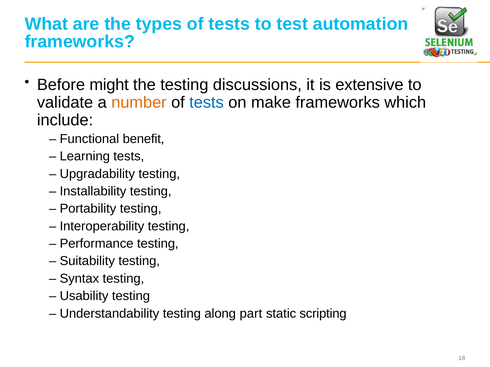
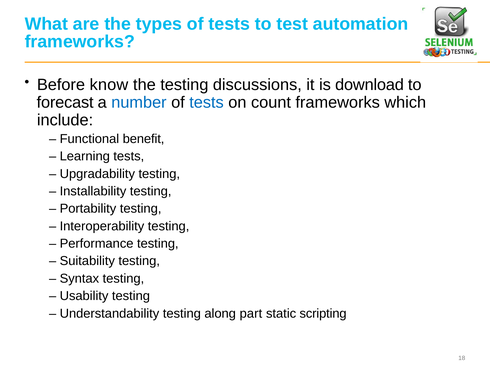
might: might -> know (109, 85)
extensive: extensive -> download (370, 85)
validate: validate -> forecast (65, 103)
number colour: orange -> blue (139, 103)
make: make -> count (271, 103)
